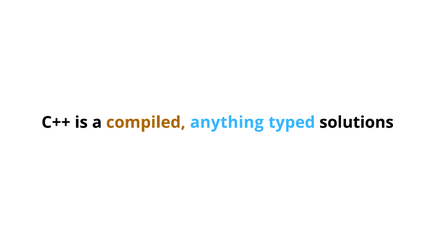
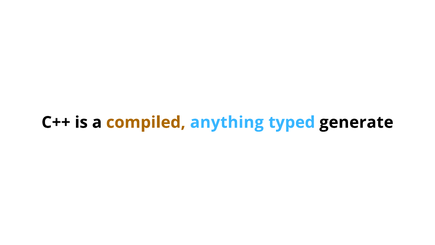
solutions: solutions -> generate (356, 122)
